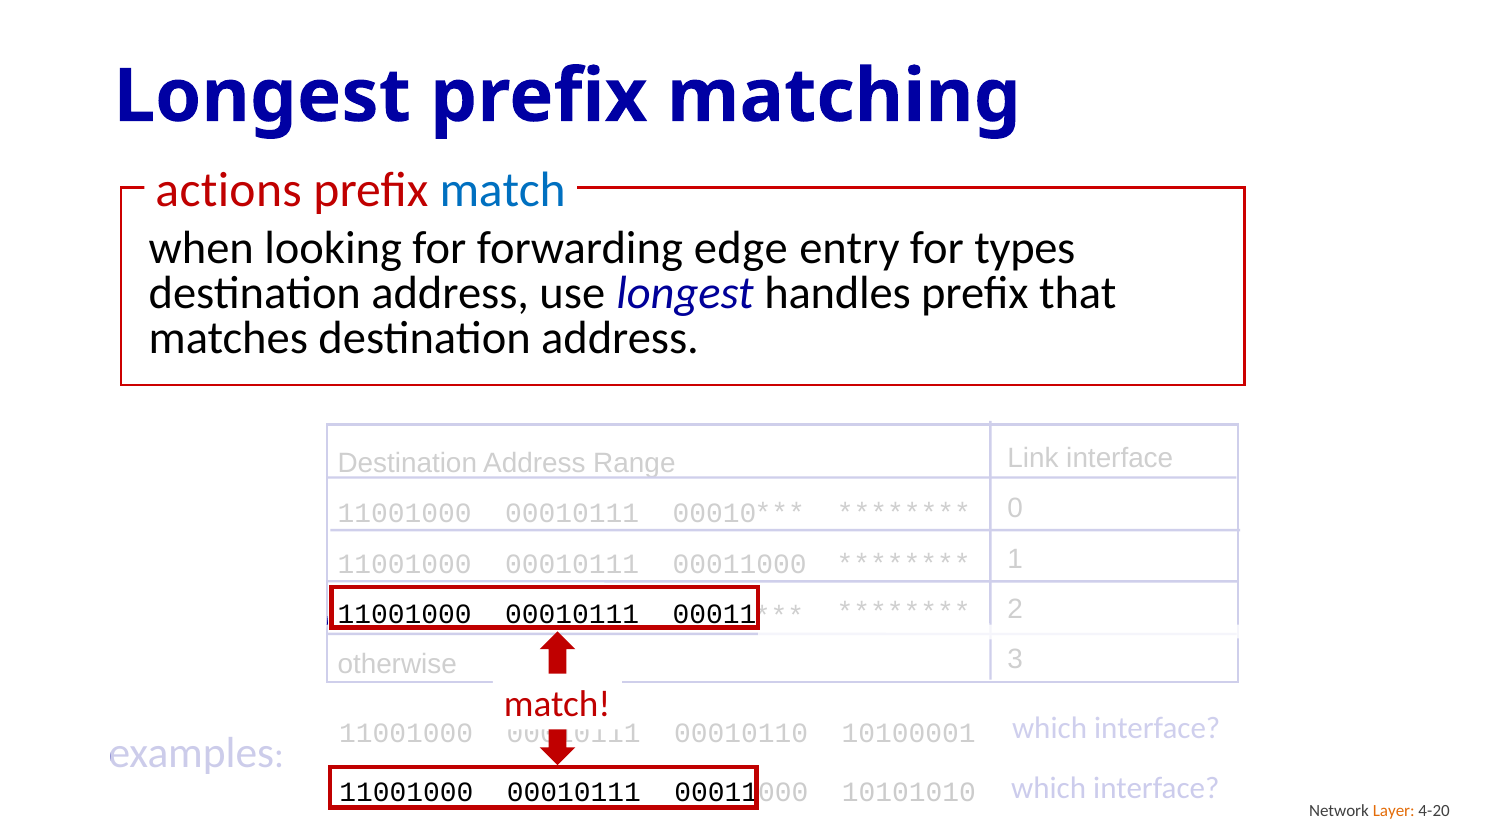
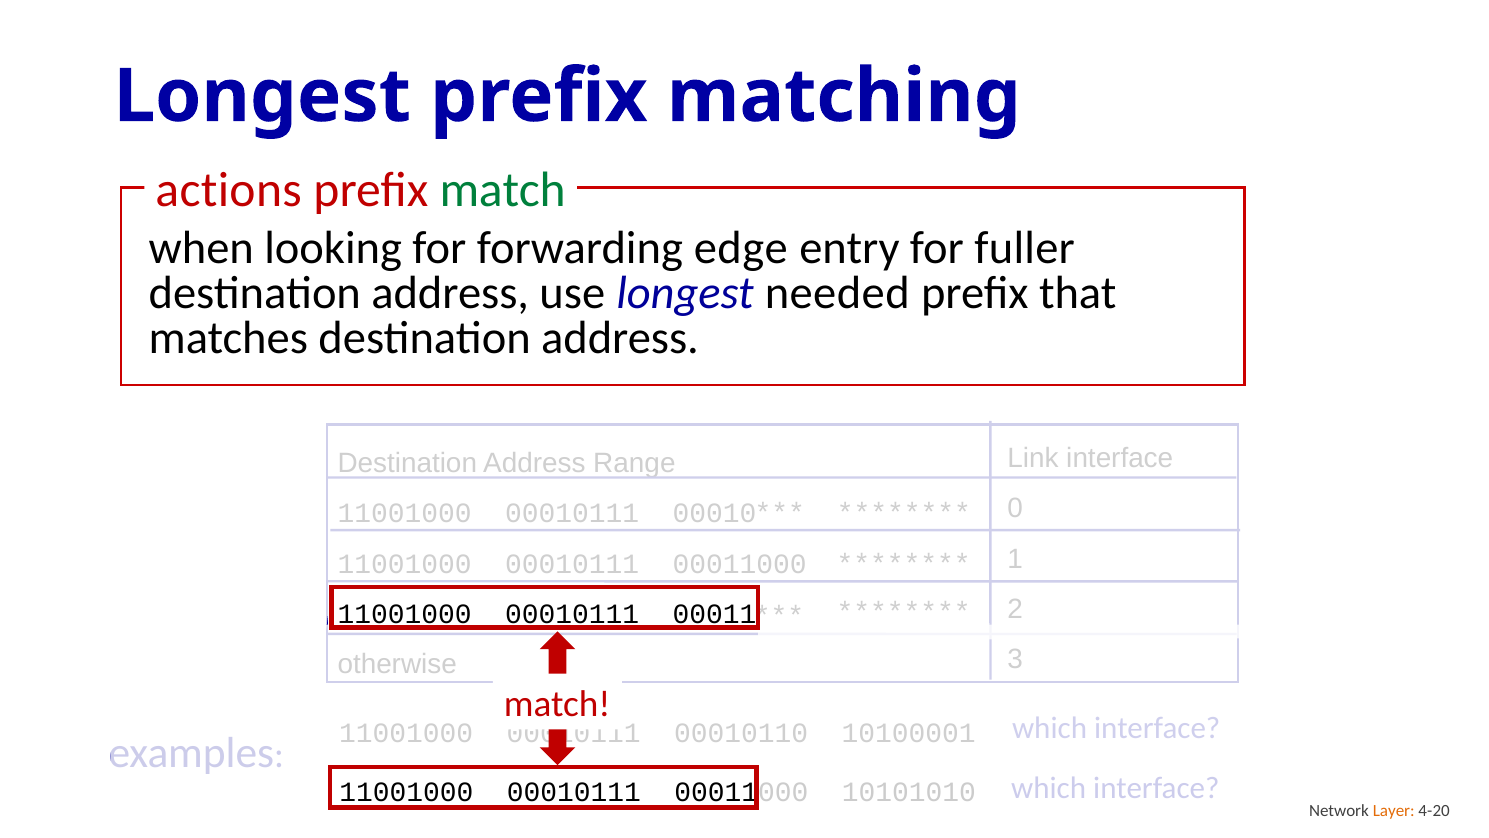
match colour: blue -> green (503, 190)
types: types -> fuller (1025, 248)
handles: handles -> needed (837, 293)
